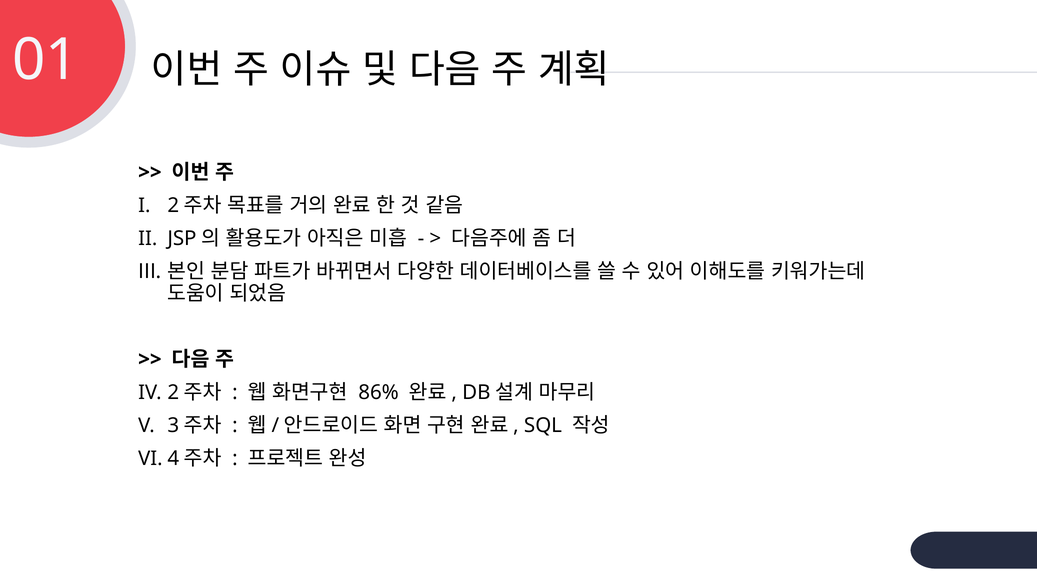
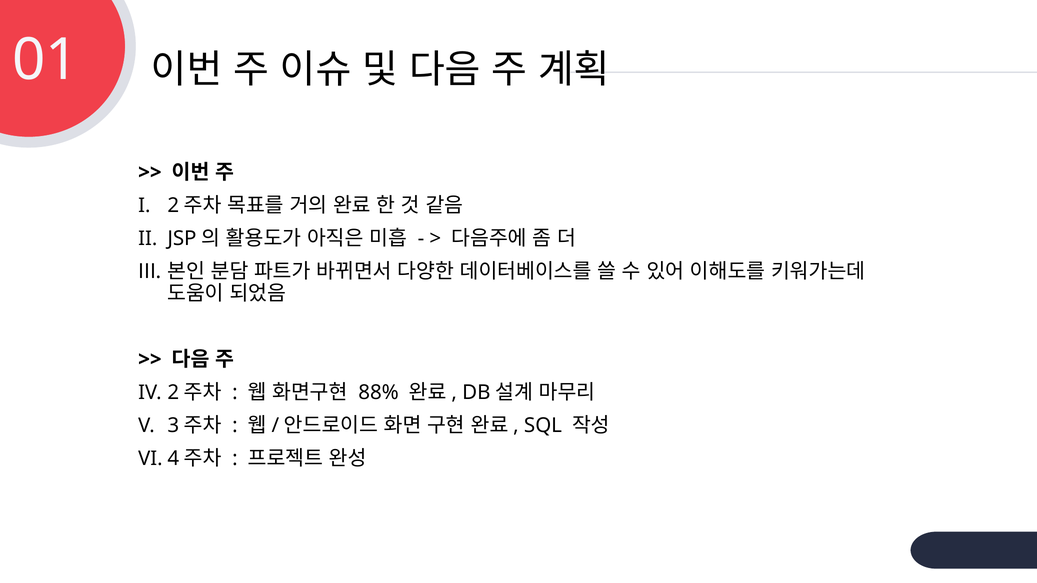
86%: 86% -> 88% (379, 393)
